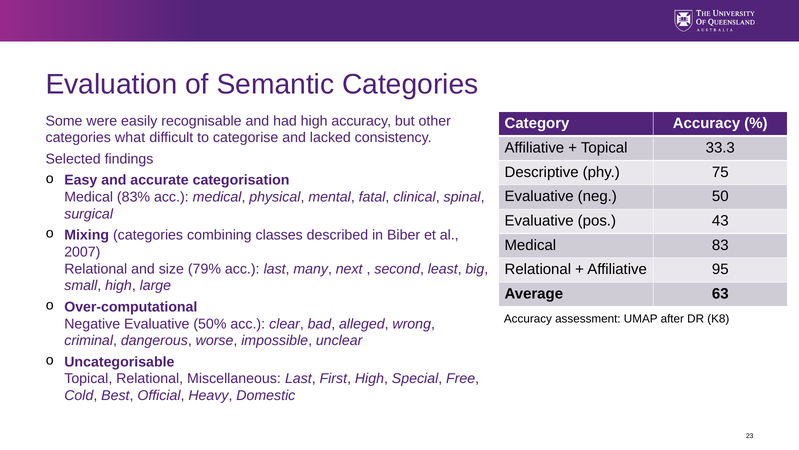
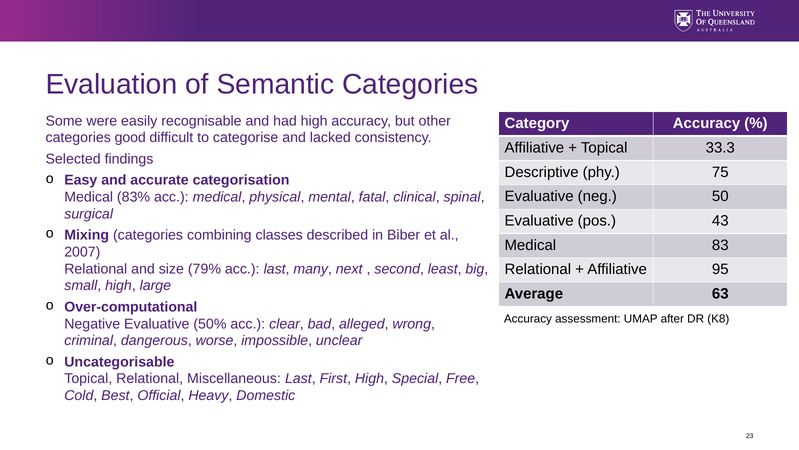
what: what -> good (130, 138)
